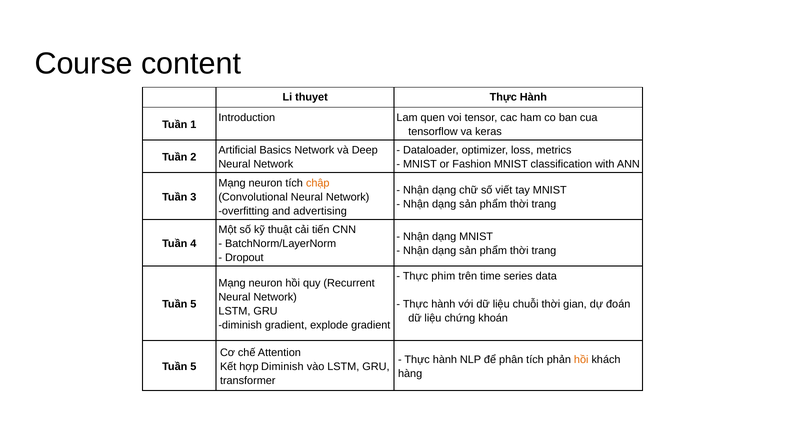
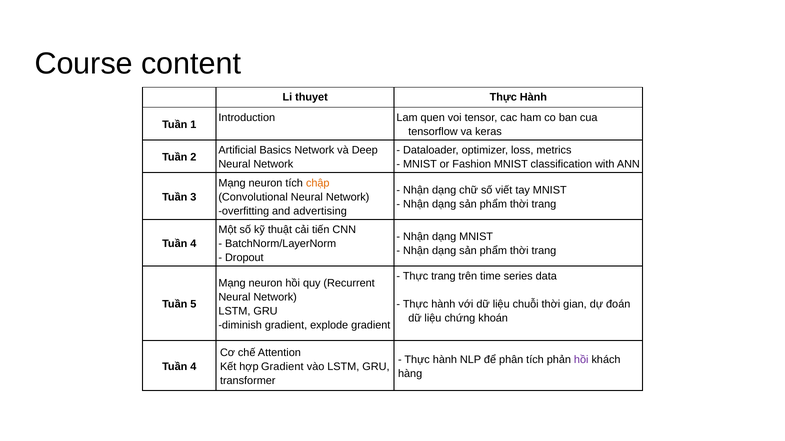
Thực phim: phim -> trang (443, 277)
hồi colour: orange -> purple (581, 360)
5: 5 -> 4 (193, 367)
hợp Diminish: Diminish -> Gradient (282, 367)
